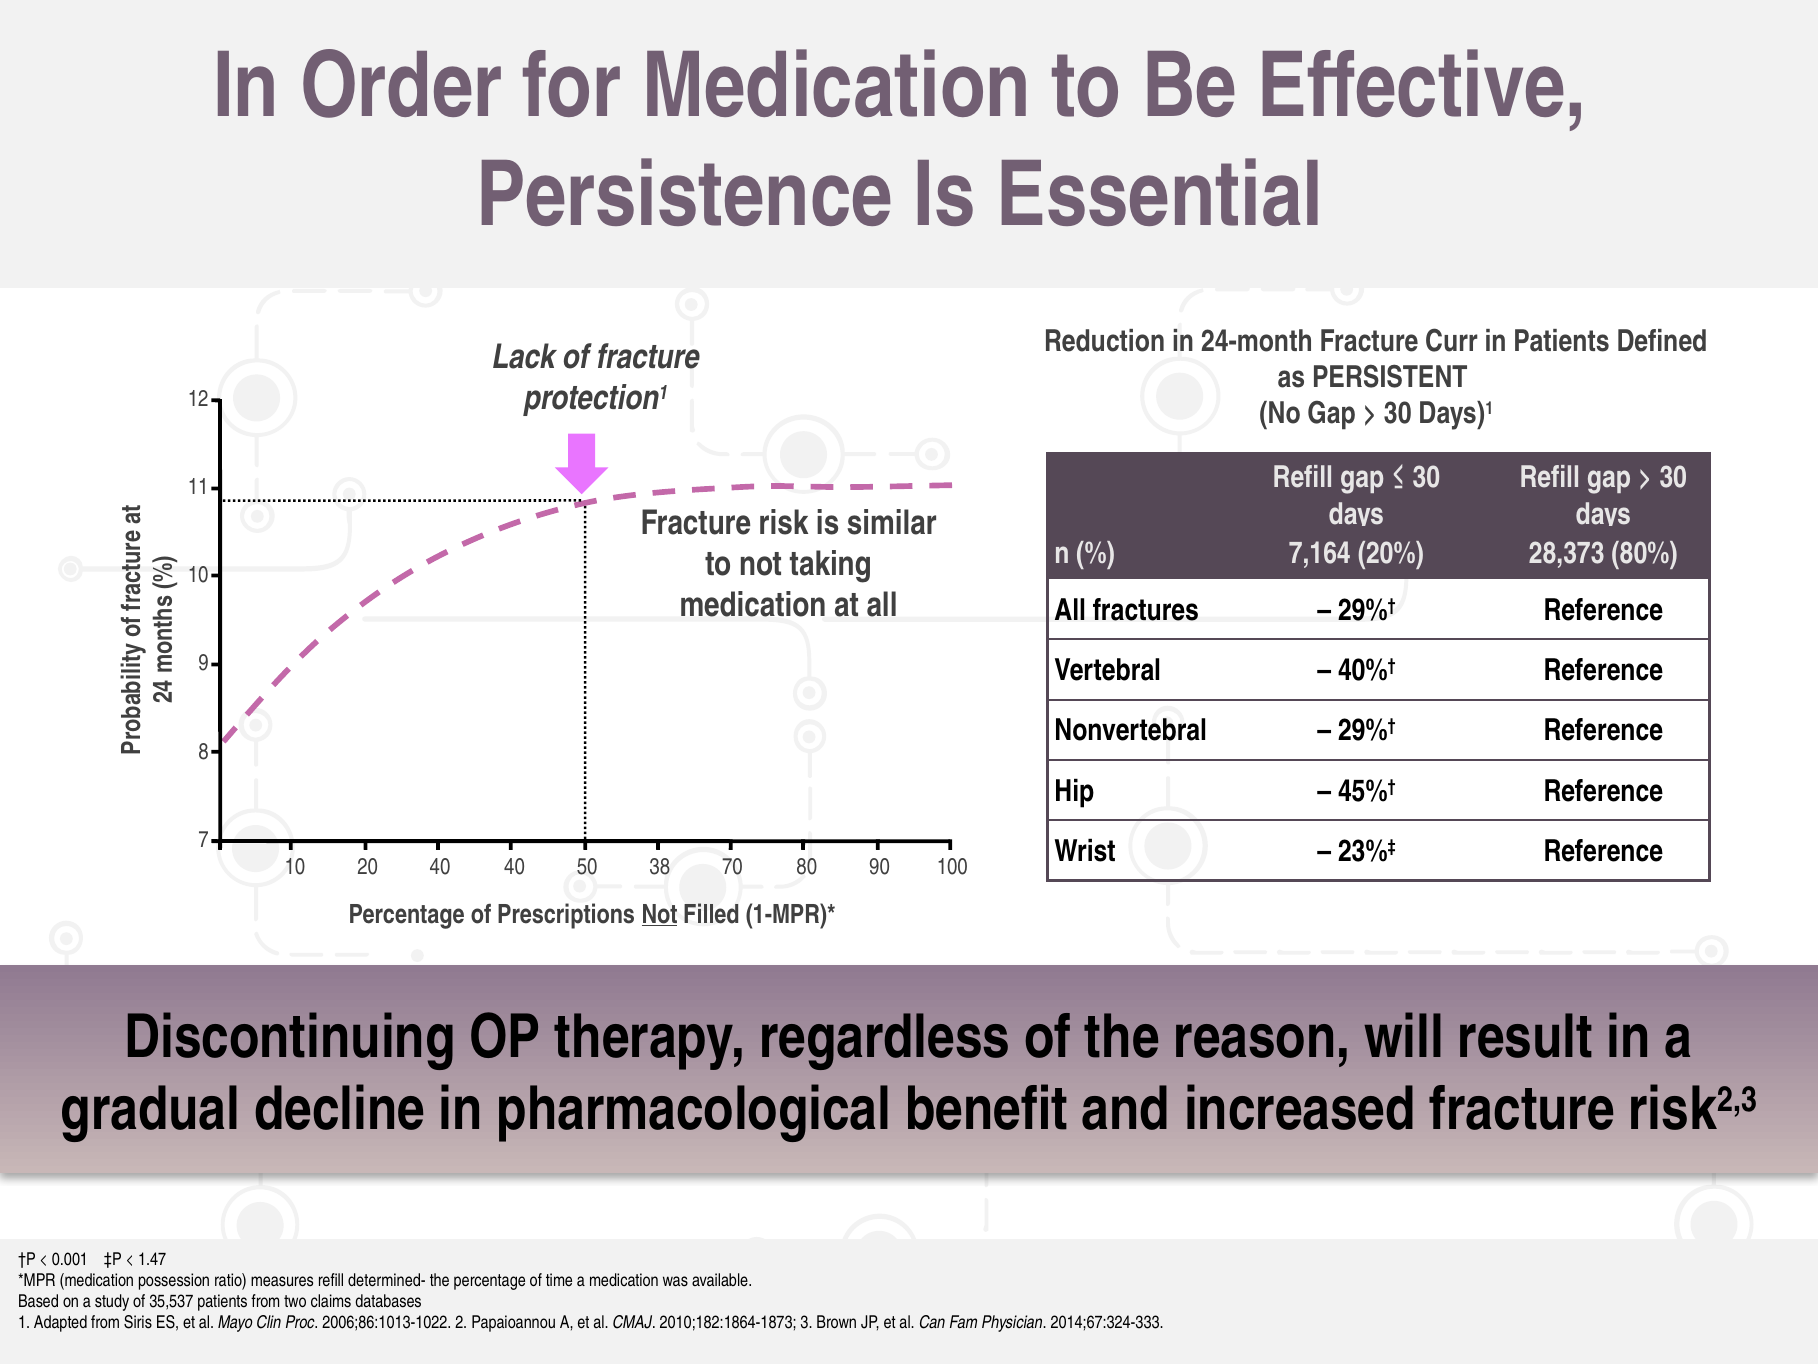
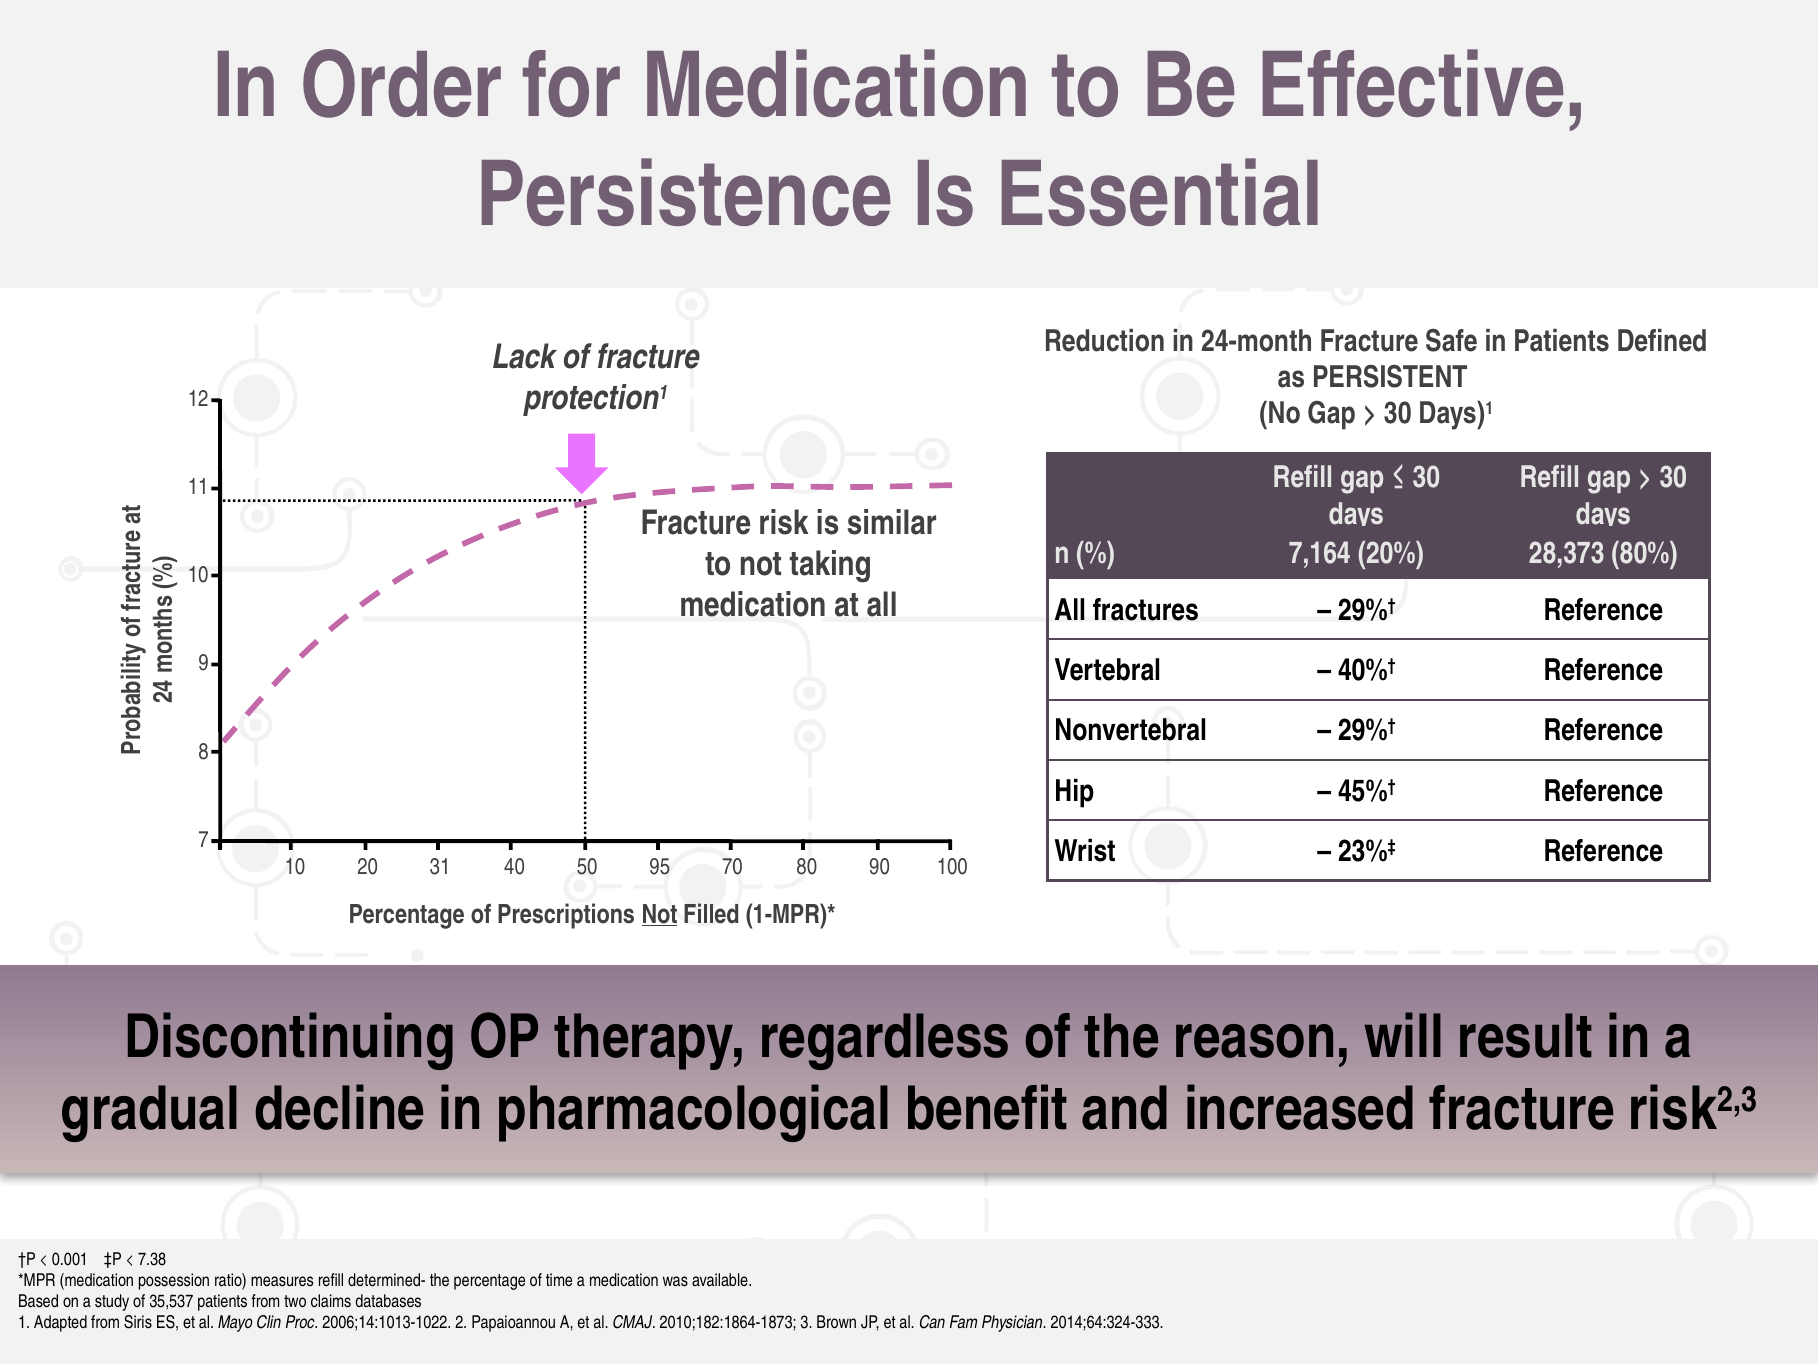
Curr: Curr -> Safe (1451, 341)
20 40: 40 -> 31 (440, 867)
38: 38 -> 95 (660, 867)
1.47: 1.47 -> 7.38 (152, 1259)
2006;86:1013-1022: 2006;86:1013-1022 -> 2006;14:1013-1022 (387, 1322)
2014;67:324-333: 2014;67:324-333 -> 2014;64:324-333 (1107, 1322)
